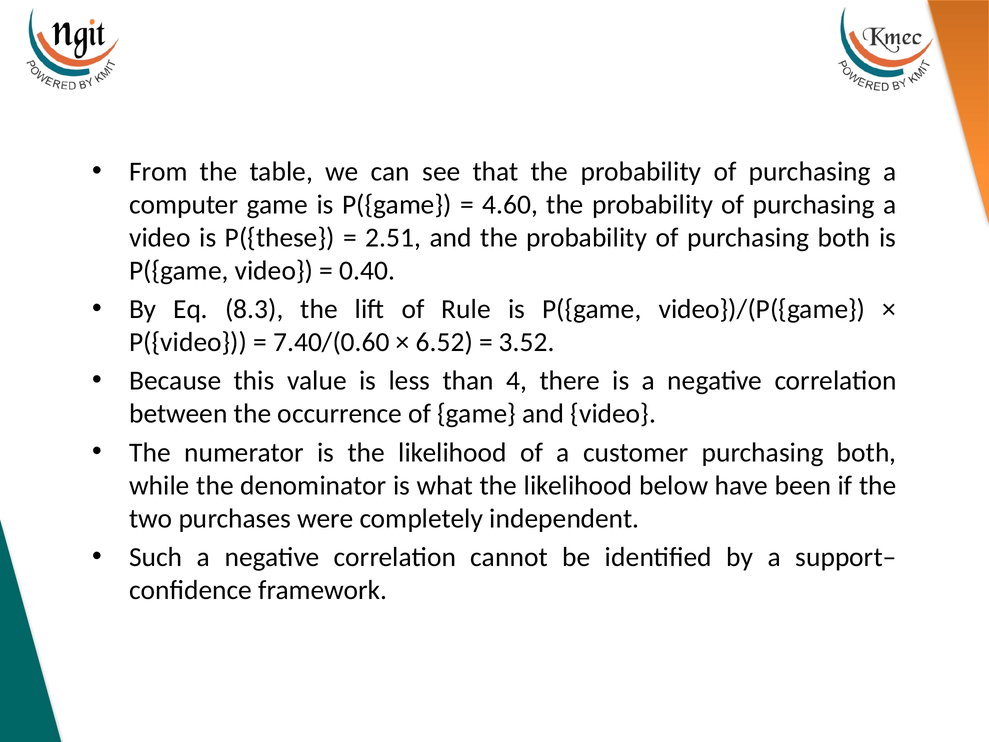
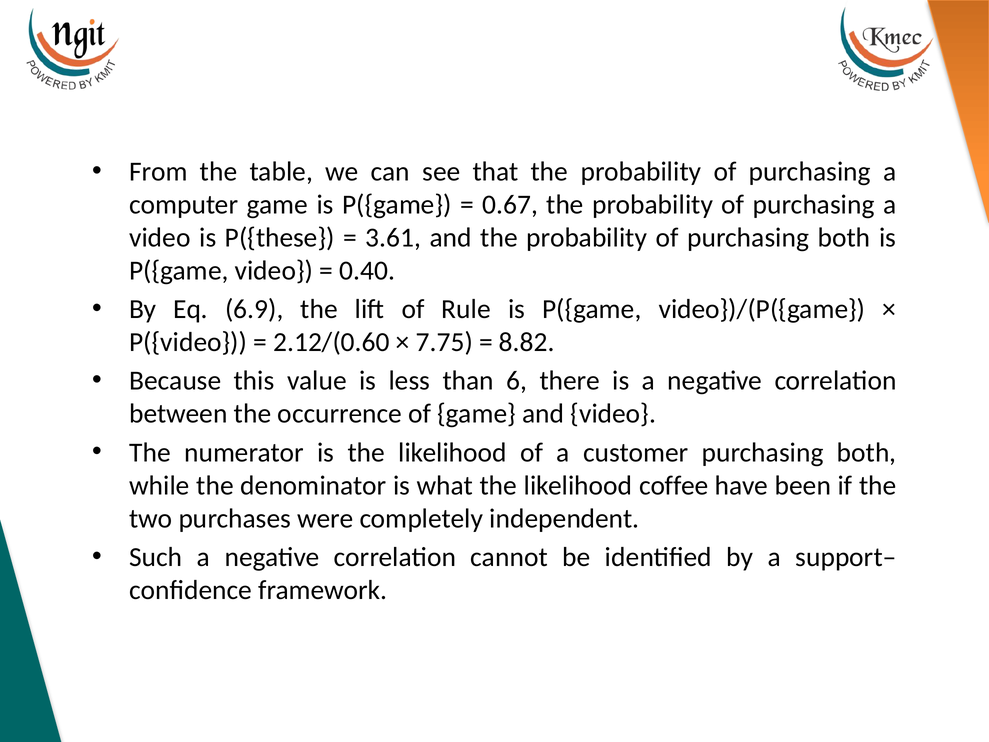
4.60: 4.60 -> 0.67 (510, 205)
2.51: 2.51 -> 3.61 (393, 238)
8.3: 8.3 -> 6.9 (254, 309)
7.40/(0.60: 7.40/(0.60 -> 2.12/(0.60 (331, 342)
6.52: 6.52 -> 7.75 (444, 342)
3.52: 3.52 -> 8.82 (527, 342)
4: 4 -> 6 (517, 381)
below: below -> coffee (674, 485)
